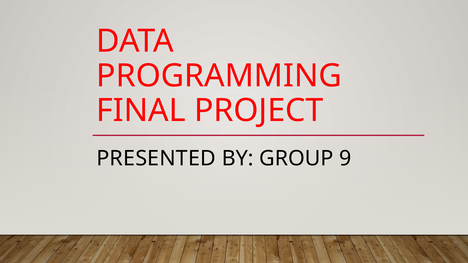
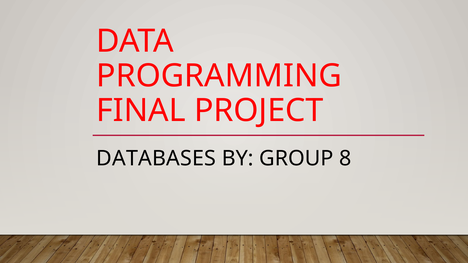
PRESENTED: PRESENTED -> DATABASES (156, 159)
9: 9 -> 8 (345, 159)
